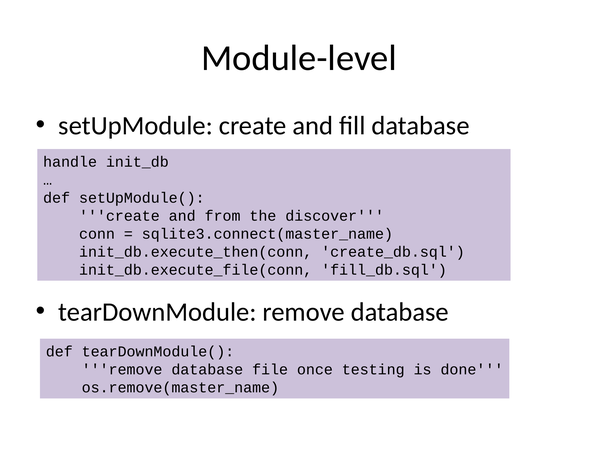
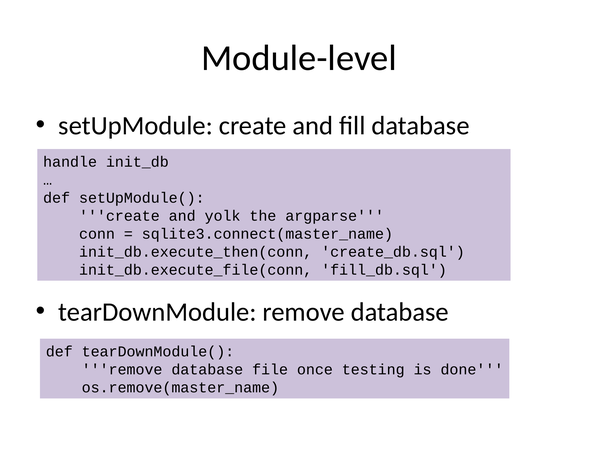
from: from -> yolk (223, 216)
discover: discover -> argparse (335, 216)
